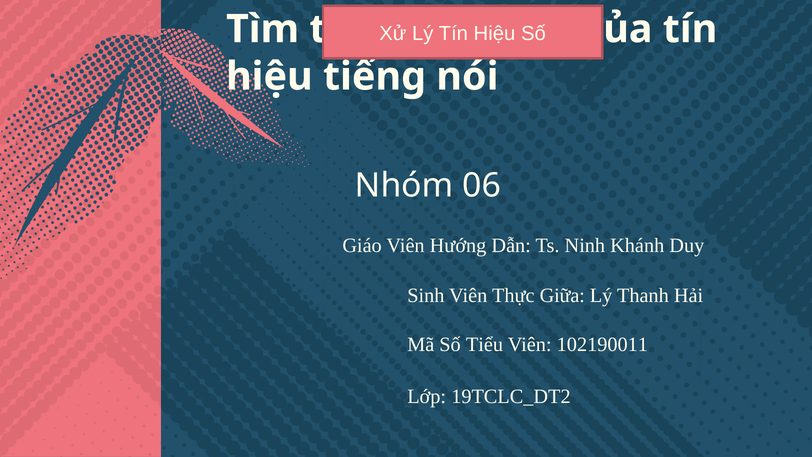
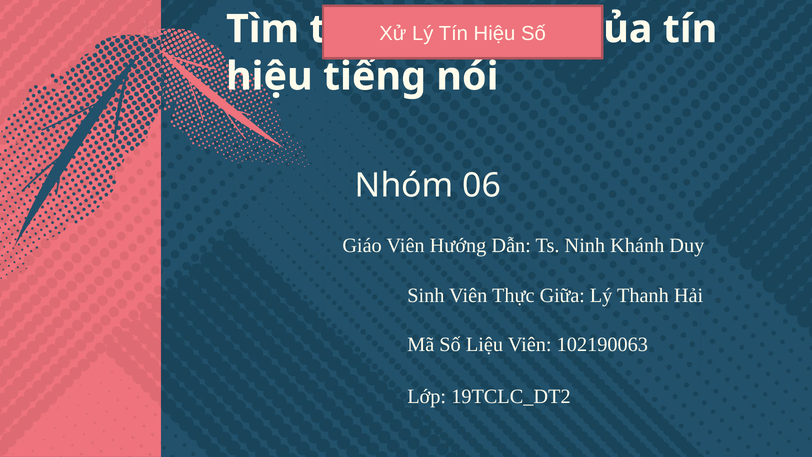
Tiểu: Tiểu -> Liệu (484, 344)
102190011: 102190011 -> 102190063 (602, 344)
